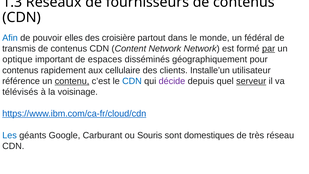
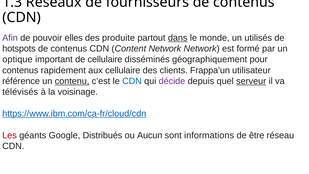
Afin colour: blue -> purple (10, 38)
croisière: croisière -> produite (118, 38)
dans underline: none -> present (178, 38)
fédéral: fédéral -> utilisés (258, 38)
transmis: transmis -> hotspots (19, 49)
par underline: present -> none (269, 49)
de espaces: espaces -> cellulaire (105, 59)
Installe’un: Installe’un -> Frappa’un (210, 70)
Les colour: blue -> red (10, 135)
Carburant: Carburant -> Distribués (103, 135)
Souris: Souris -> Aucun (150, 135)
domestiques: domestiques -> informations (209, 135)
très: très -> être (257, 135)
